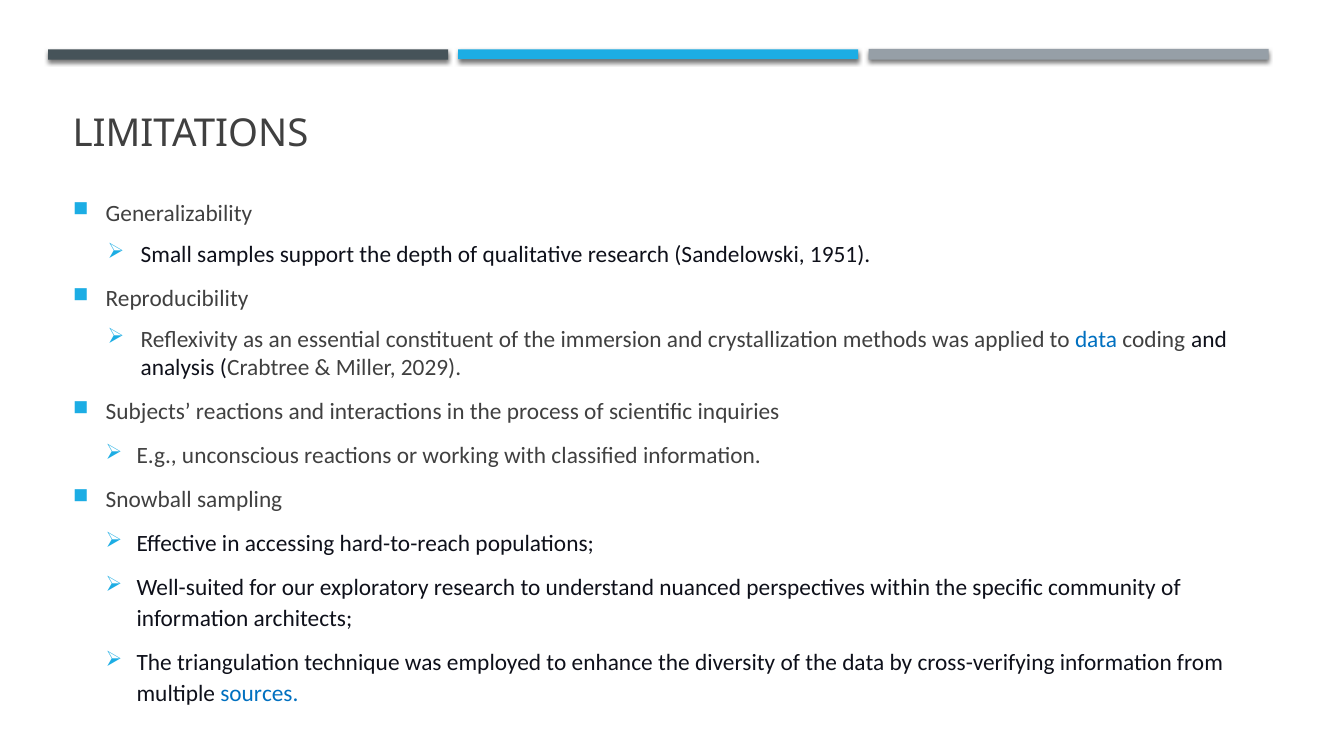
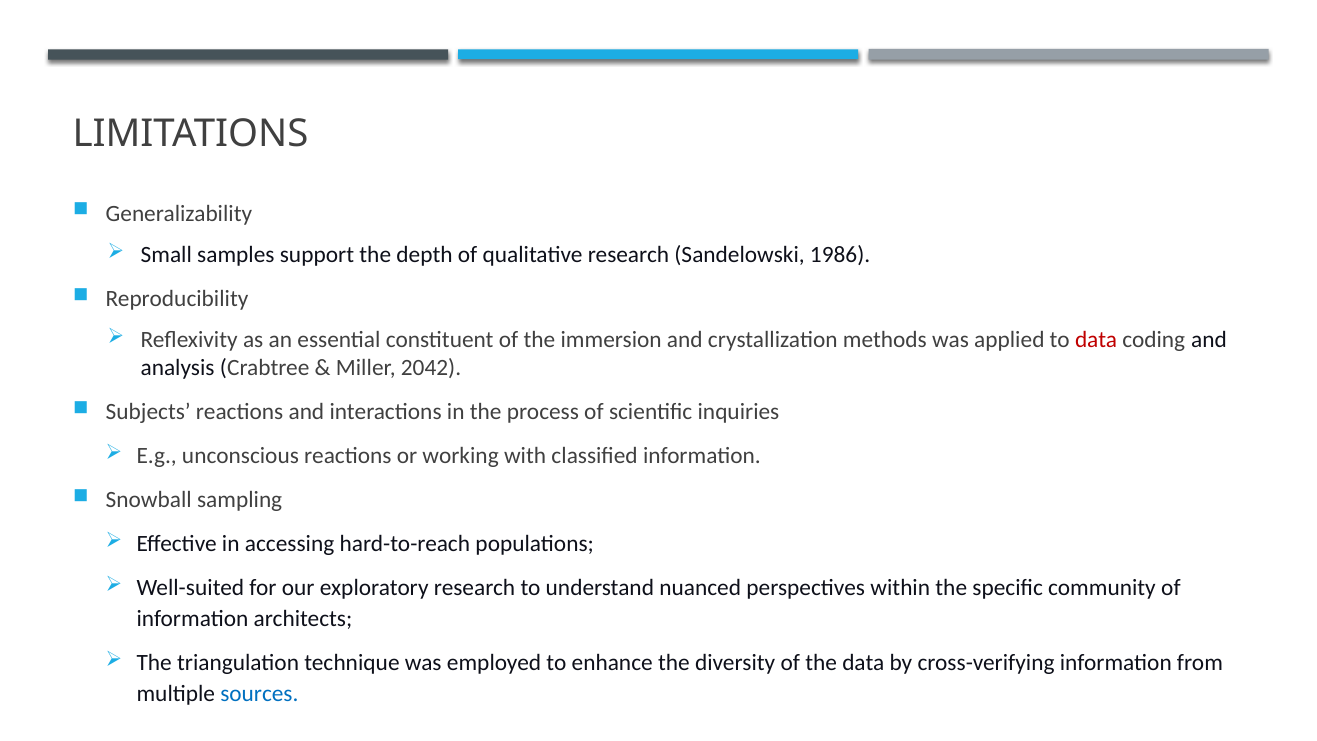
1951: 1951 -> 1986 (840, 255)
data colour: blue -> red (1096, 340)
2029: 2029 -> 2042 (431, 368)
